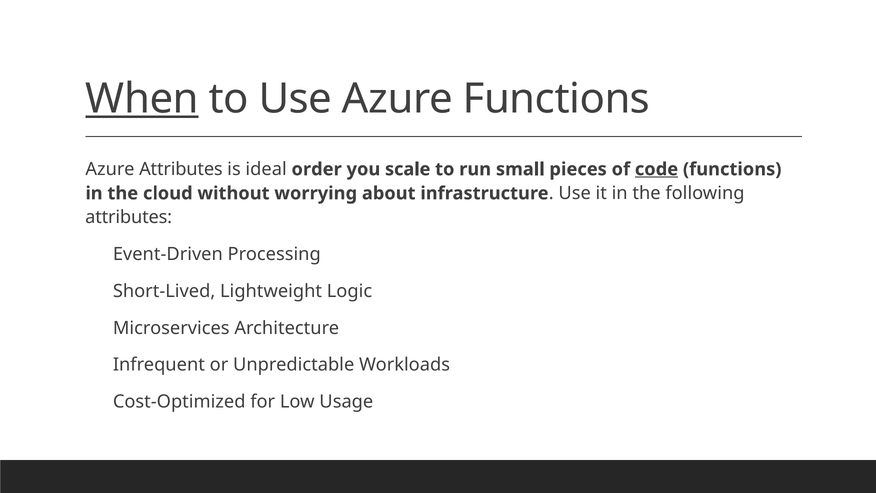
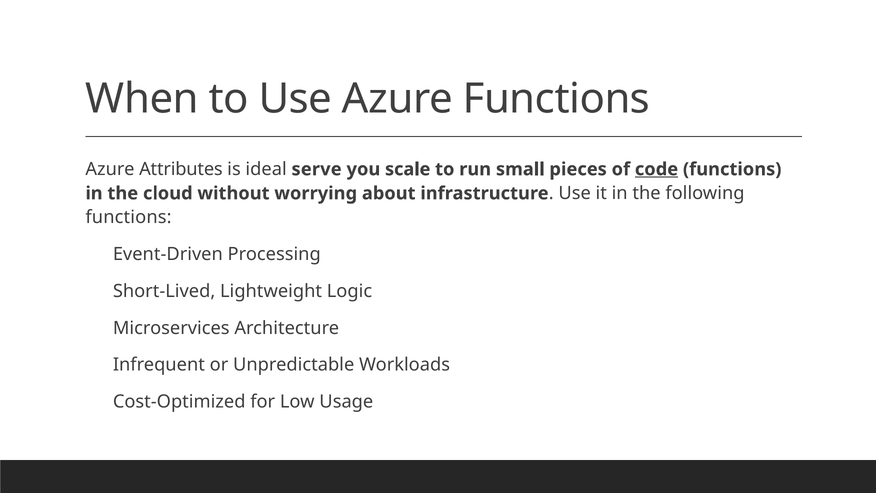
When underline: present -> none (142, 99)
order: order -> serve (317, 169)
attributes: attributes -> functions (128, 217)
